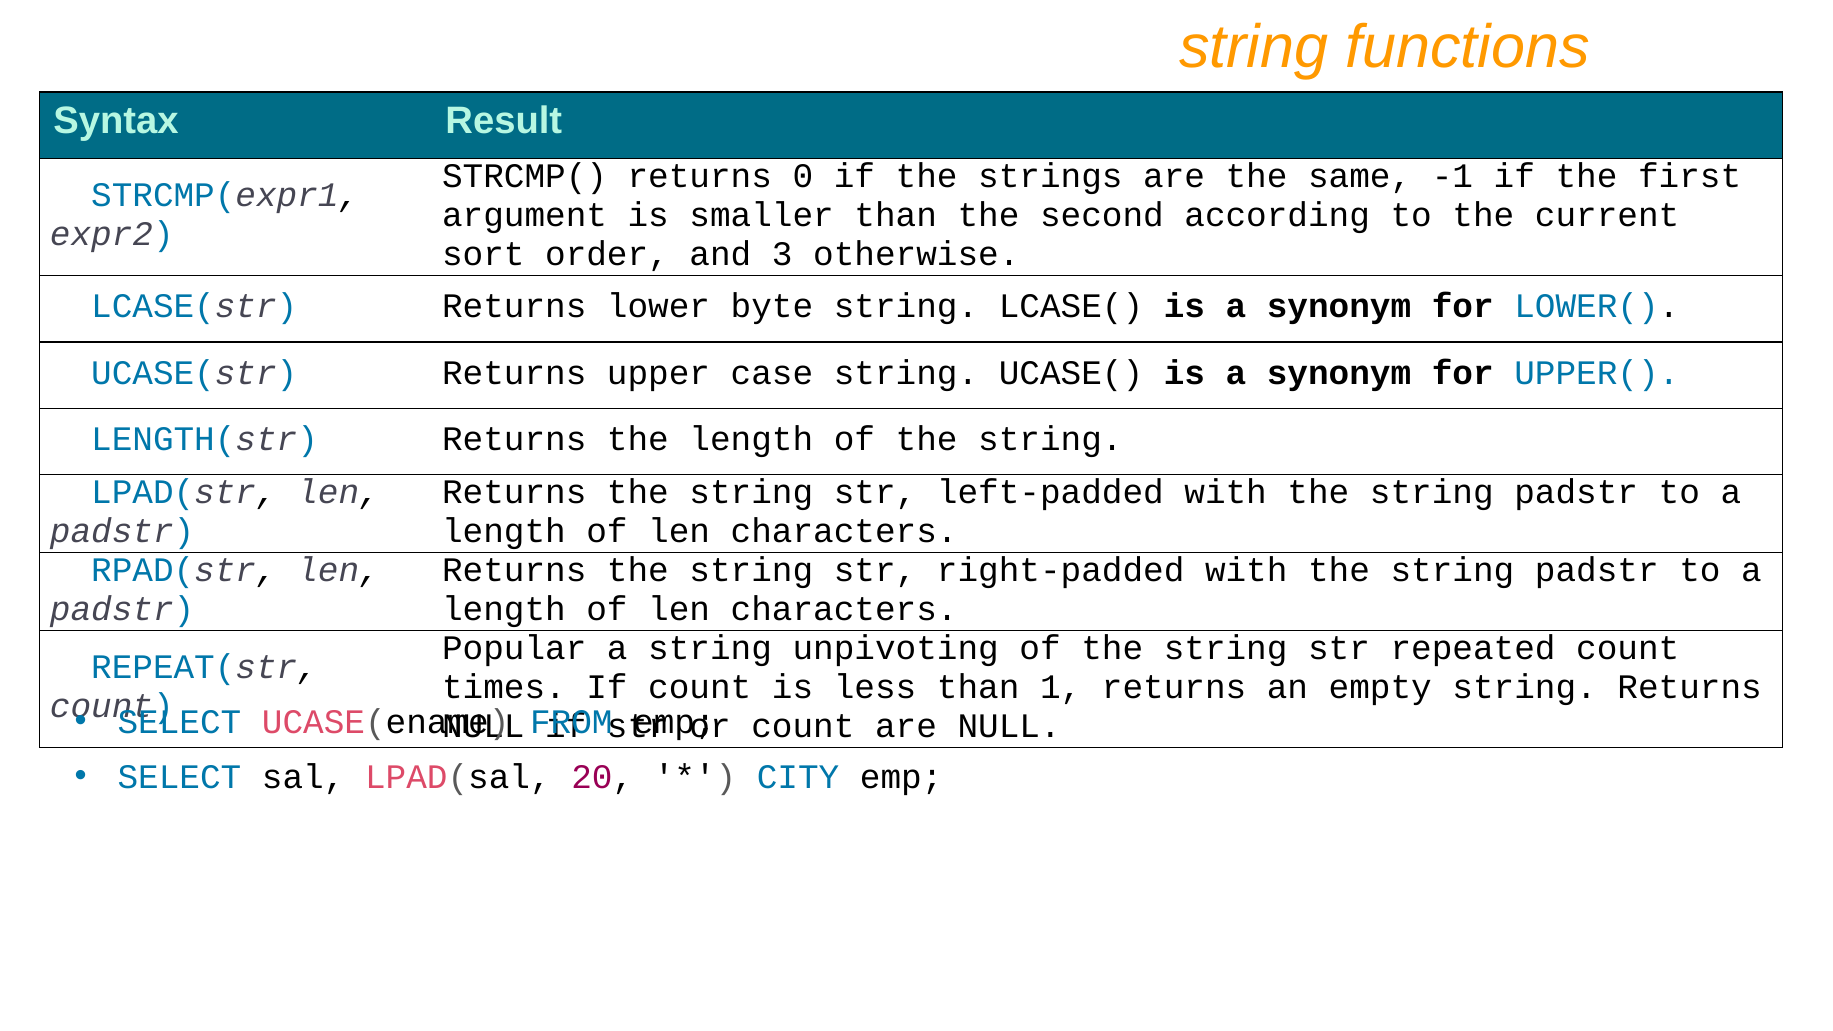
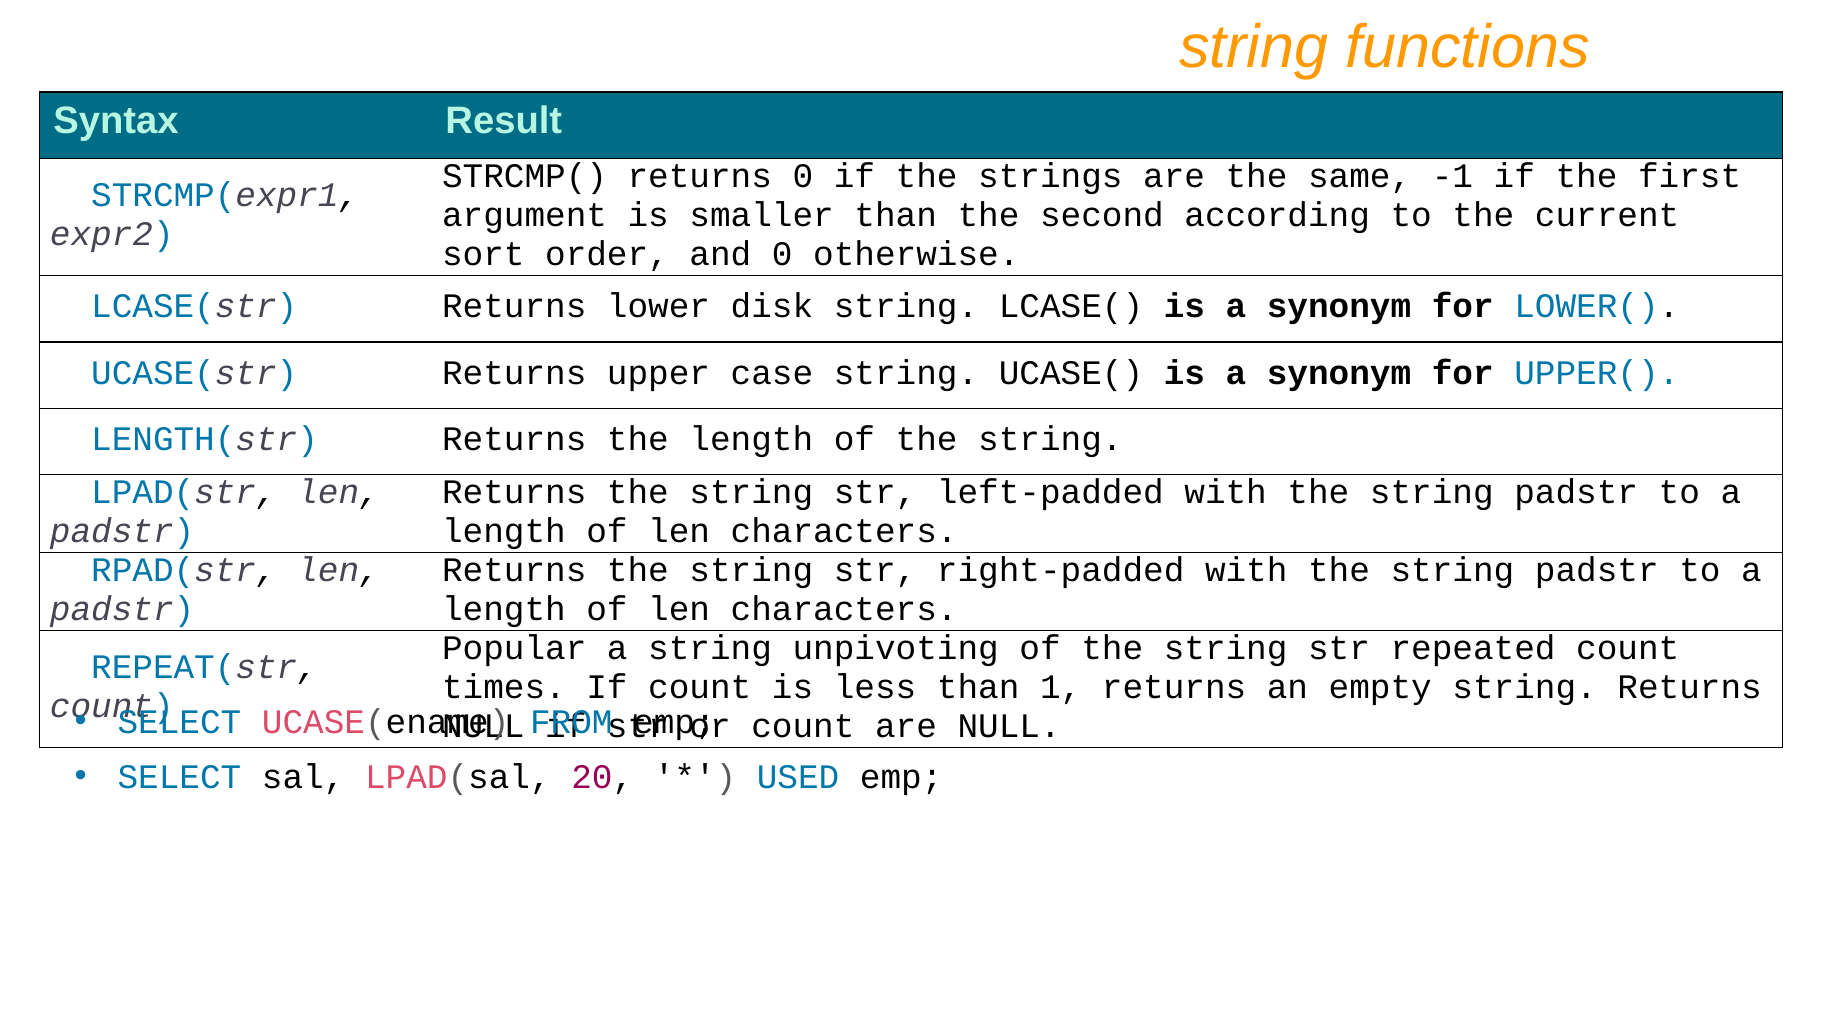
and 3: 3 -> 0 (782, 254)
byte: byte -> disk (772, 306)
CITY: CITY -> USED (798, 777)
